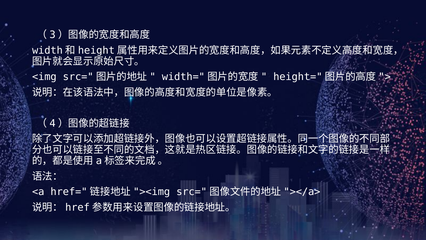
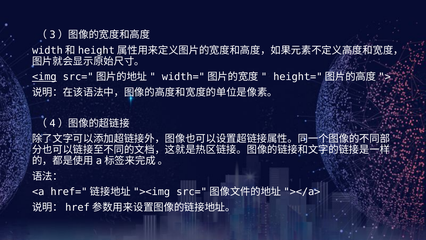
<img underline: none -> present (44, 77)
